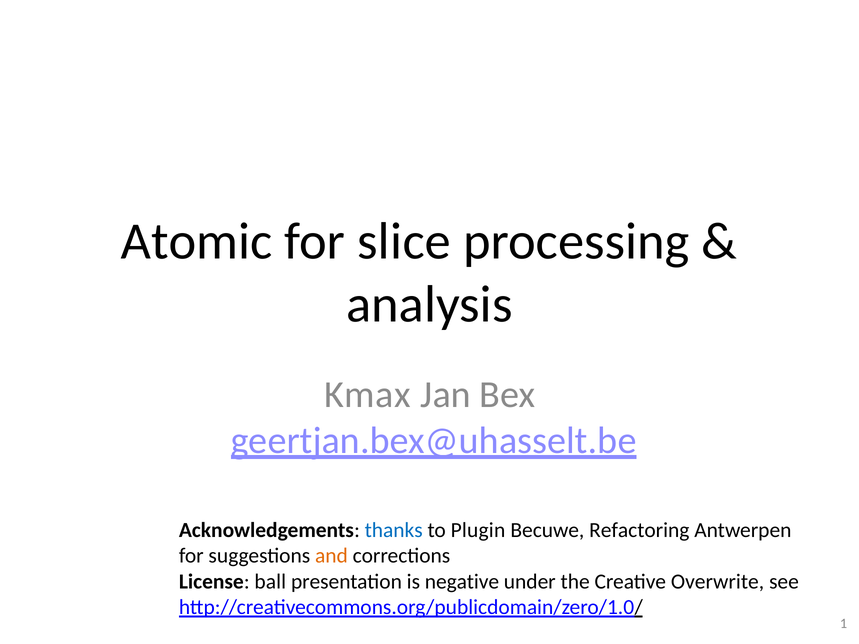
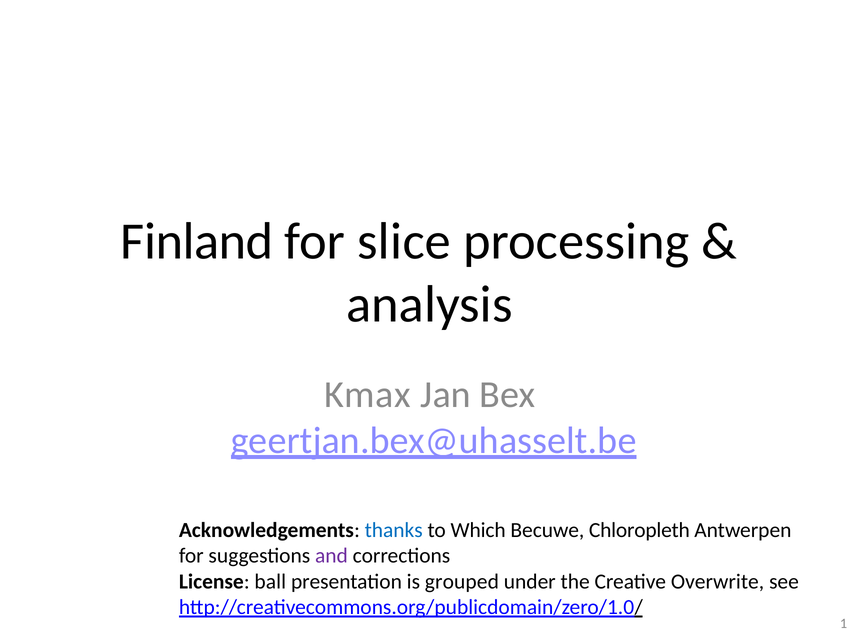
Atomic: Atomic -> Finland (197, 241)
Plugin: Plugin -> Which (478, 530)
Refactoring: Refactoring -> Chloropleth (639, 530)
and colour: orange -> purple (331, 556)
negative: negative -> grouped (462, 582)
